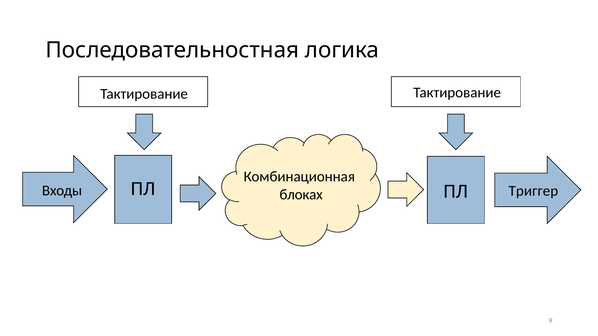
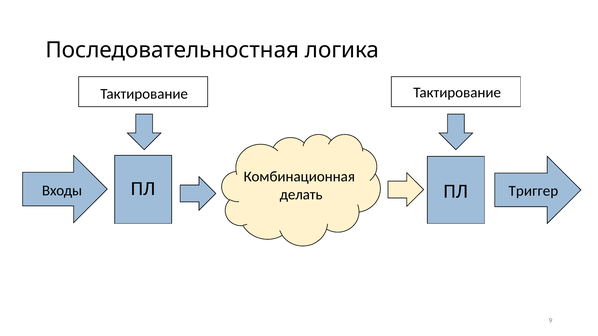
блоках: блоках -> делать (301, 195)
